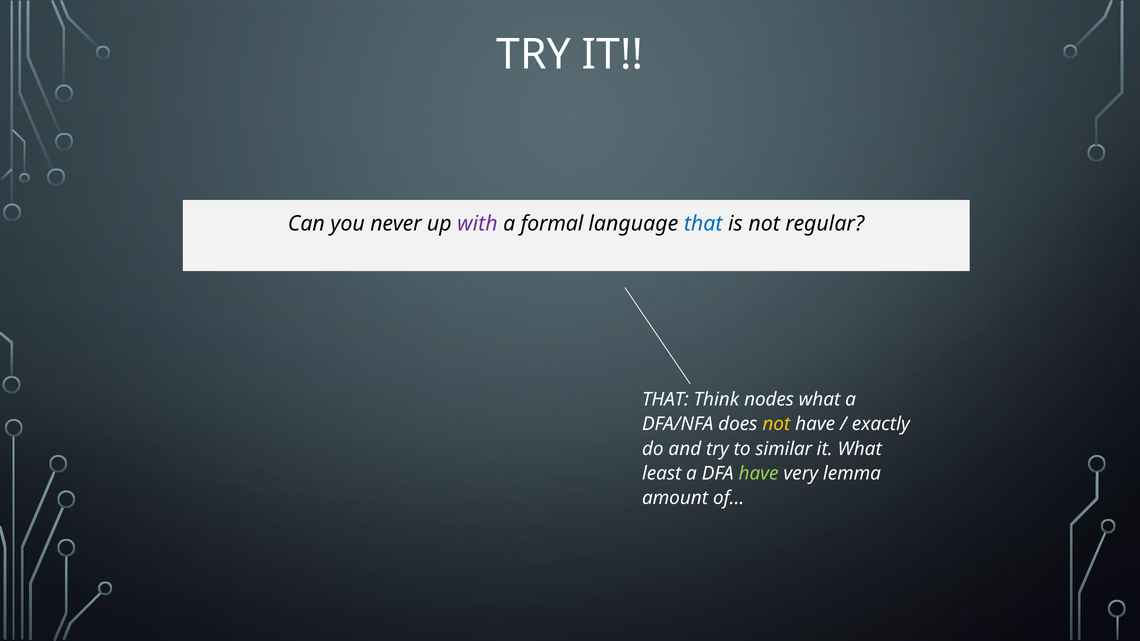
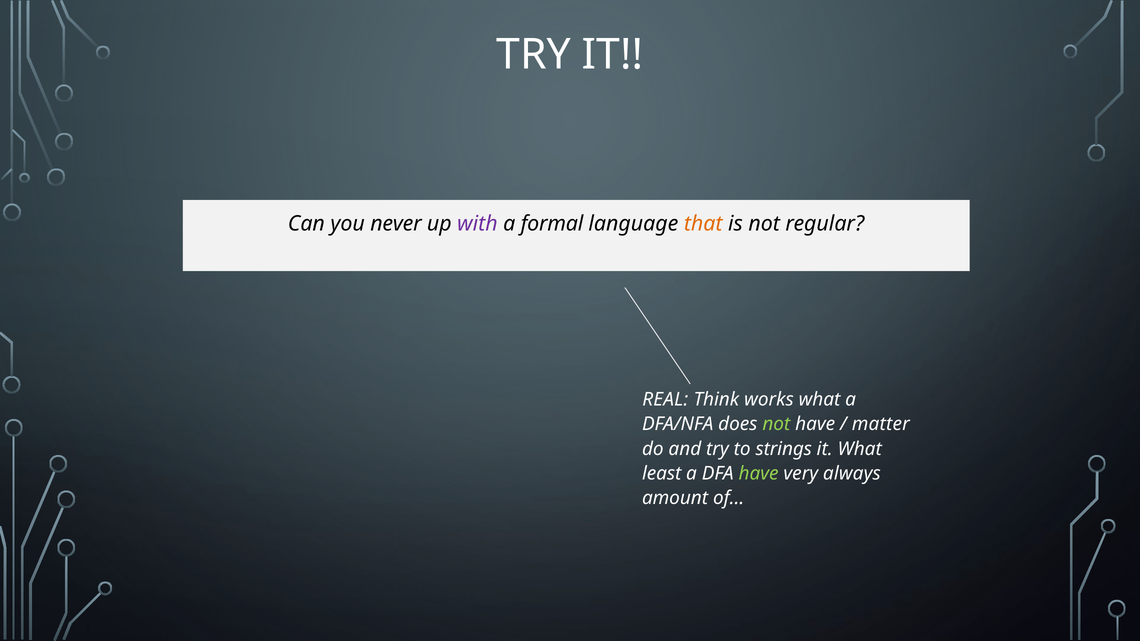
that colour: blue -> orange (703, 224)
THAT: THAT -> REAL (665, 400)
nodes: nodes -> works (769, 400)
not colour: yellow -> light green (776, 424)
exactly: exactly -> matter (881, 424)
similar: similar -> strings (784, 449)
lemma: lemma -> always (852, 474)
